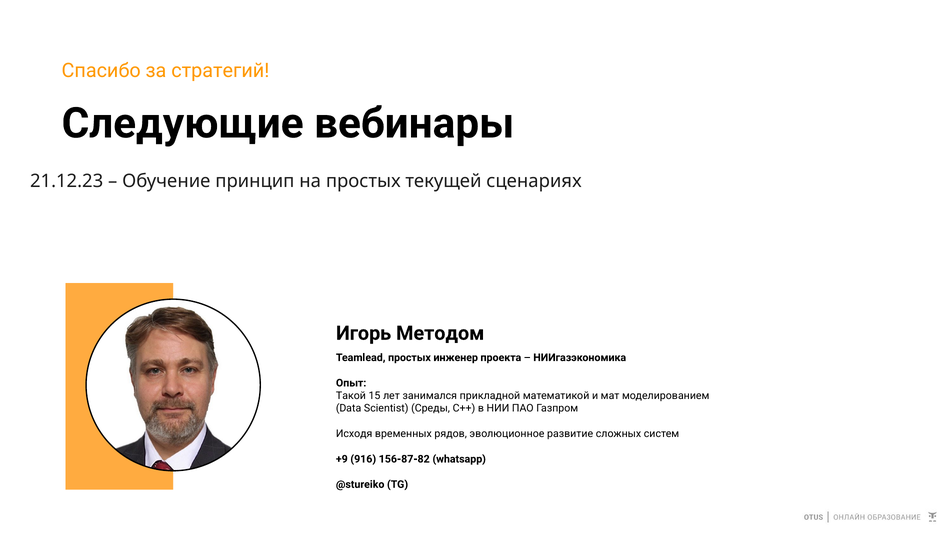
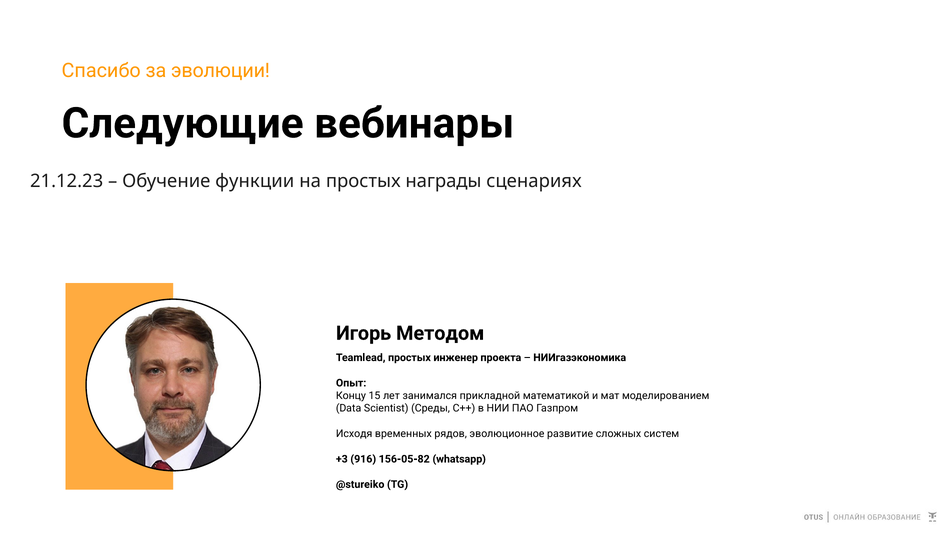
стратегий: стратегий -> эволюции (220, 70)
принцип: принцип -> функции (255, 181)
текущей: текущей -> награды (443, 181)
Такой: Такой -> Концу (351, 395)
+9: +9 -> +3 (342, 459)
156-87-82: 156-87-82 -> 156-05-82 (404, 459)
